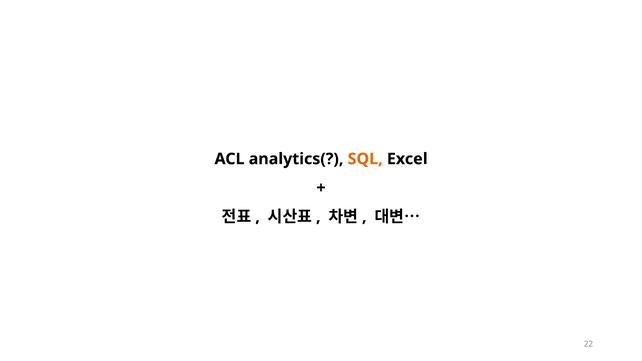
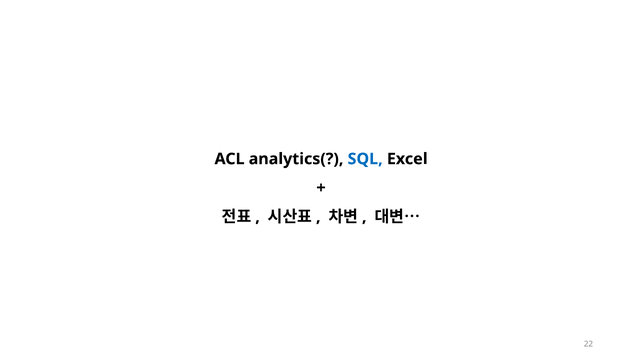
SQL colour: orange -> blue (365, 159)
